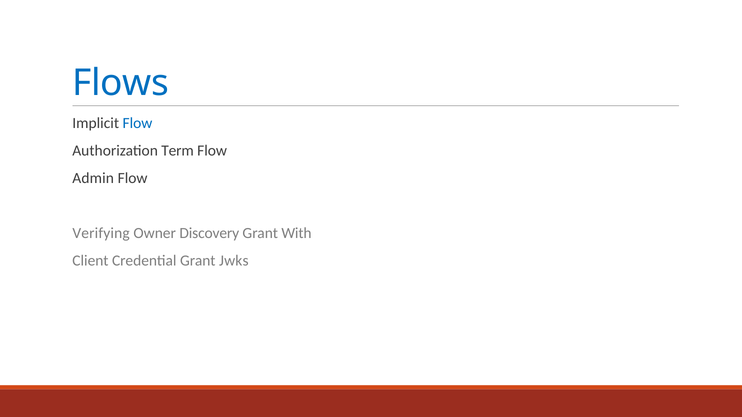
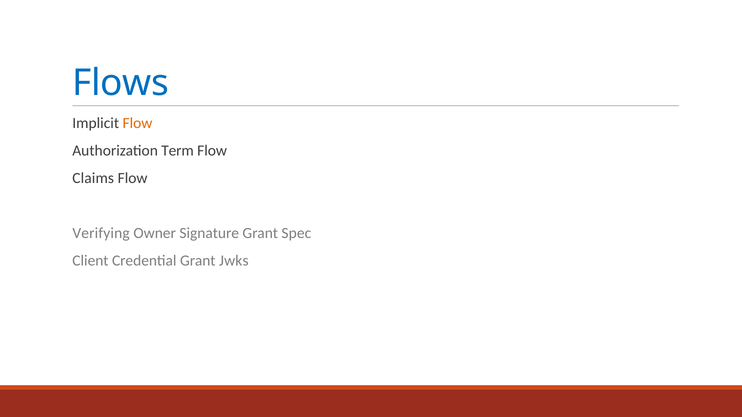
Flow colour: blue -> orange (137, 123)
Admin: Admin -> Claims (93, 178)
Discovery: Discovery -> Signature (209, 233)
With: With -> Spec (296, 233)
